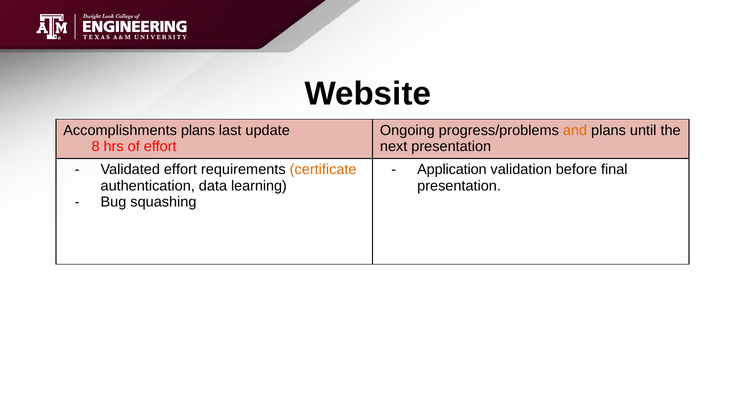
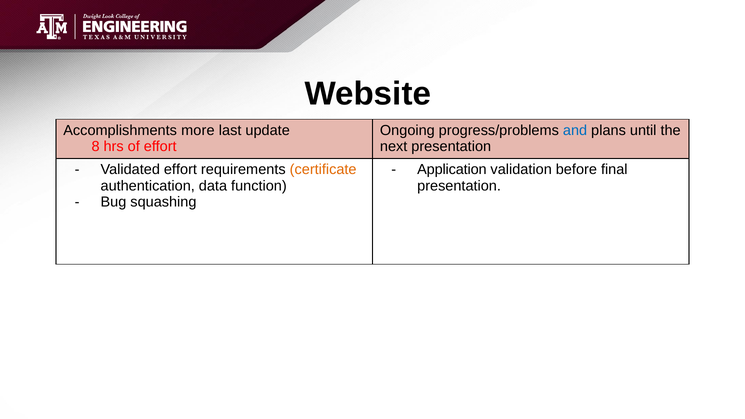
Accomplishments plans: plans -> more (198, 130)
and colour: orange -> blue (575, 130)
learning: learning -> function (259, 186)
